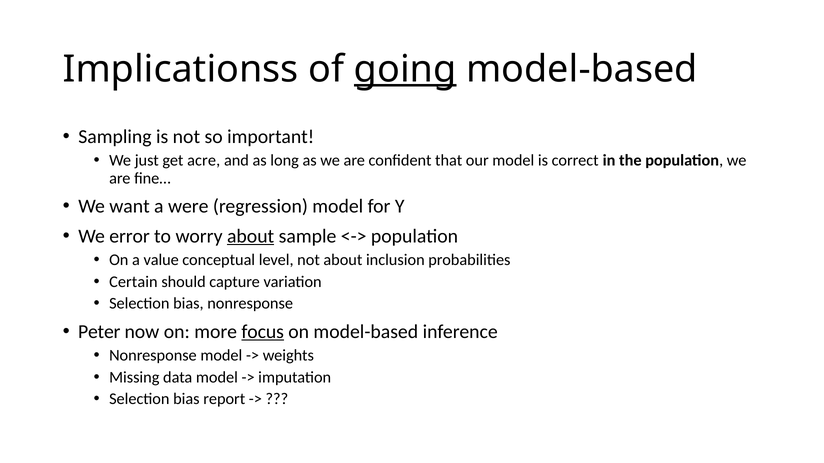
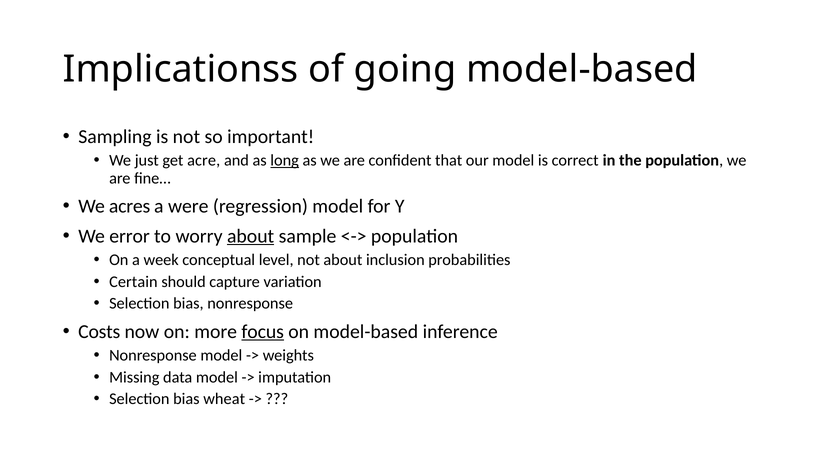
going underline: present -> none (405, 69)
long underline: none -> present (285, 161)
want: want -> acres (130, 206)
value: value -> week (161, 260)
Peter: Peter -> Costs (99, 332)
report: report -> wheat (224, 399)
